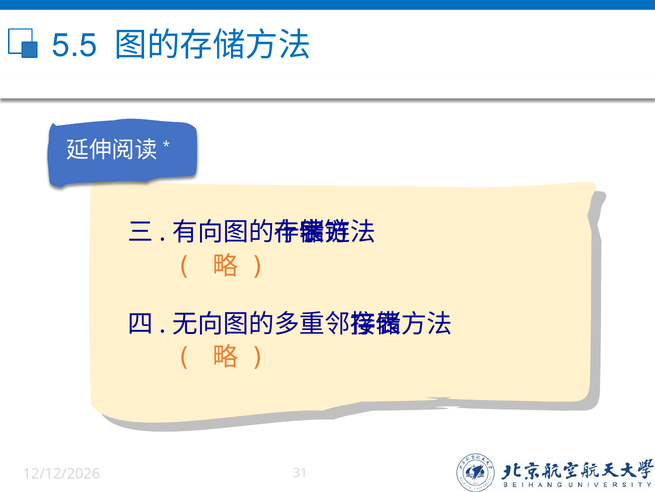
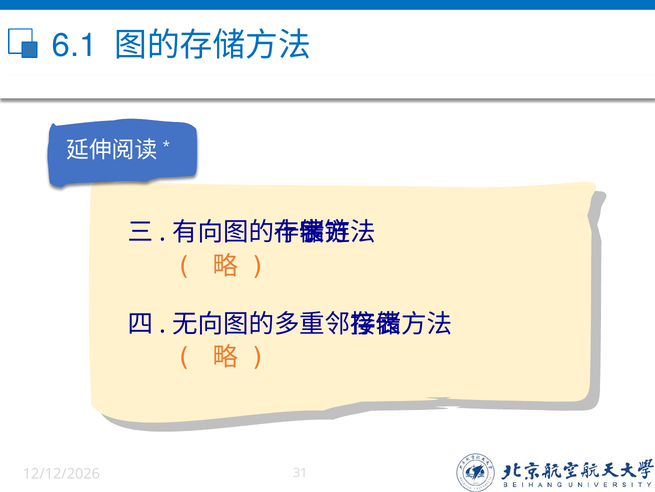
5.5: 5.5 -> 6.1 (75, 45)
